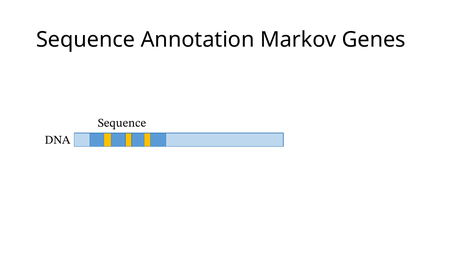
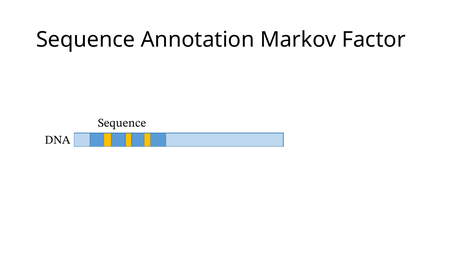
Genes: Genes -> Factor (374, 40)
